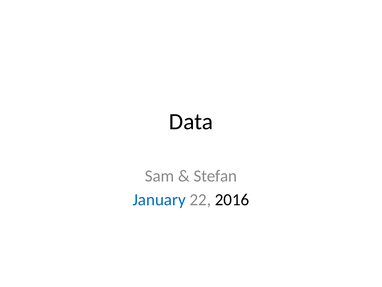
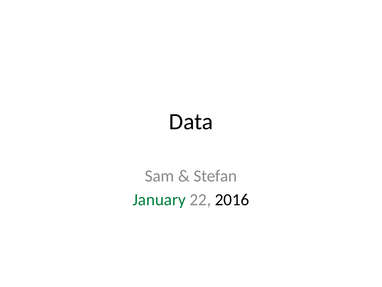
January colour: blue -> green (159, 199)
